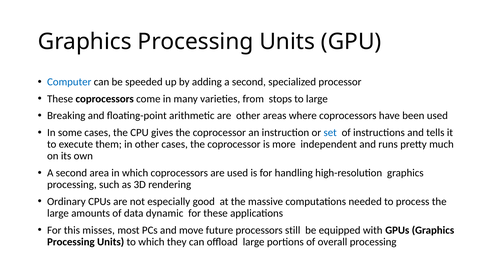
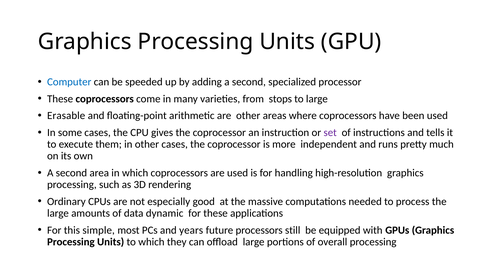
Breaking: Breaking -> Erasable (66, 116)
set colour: blue -> purple (330, 133)
misses: misses -> simple (99, 230)
move: move -> years (191, 230)
